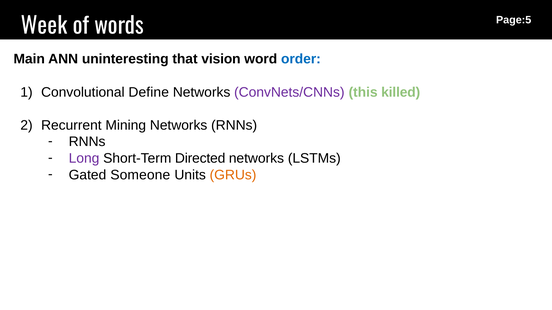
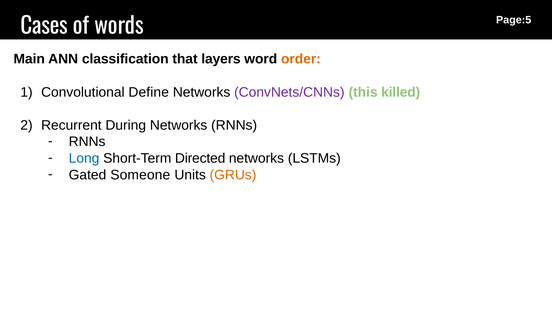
Week: Week -> Cases (44, 26)
uninteresting: uninteresting -> classification (125, 59)
vision: vision -> layers (221, 59)
order colour: blue -> orange (301, 59)
Mining: Mining -> During (126, 125)
Long colour: purple -> blue (84, 159)
